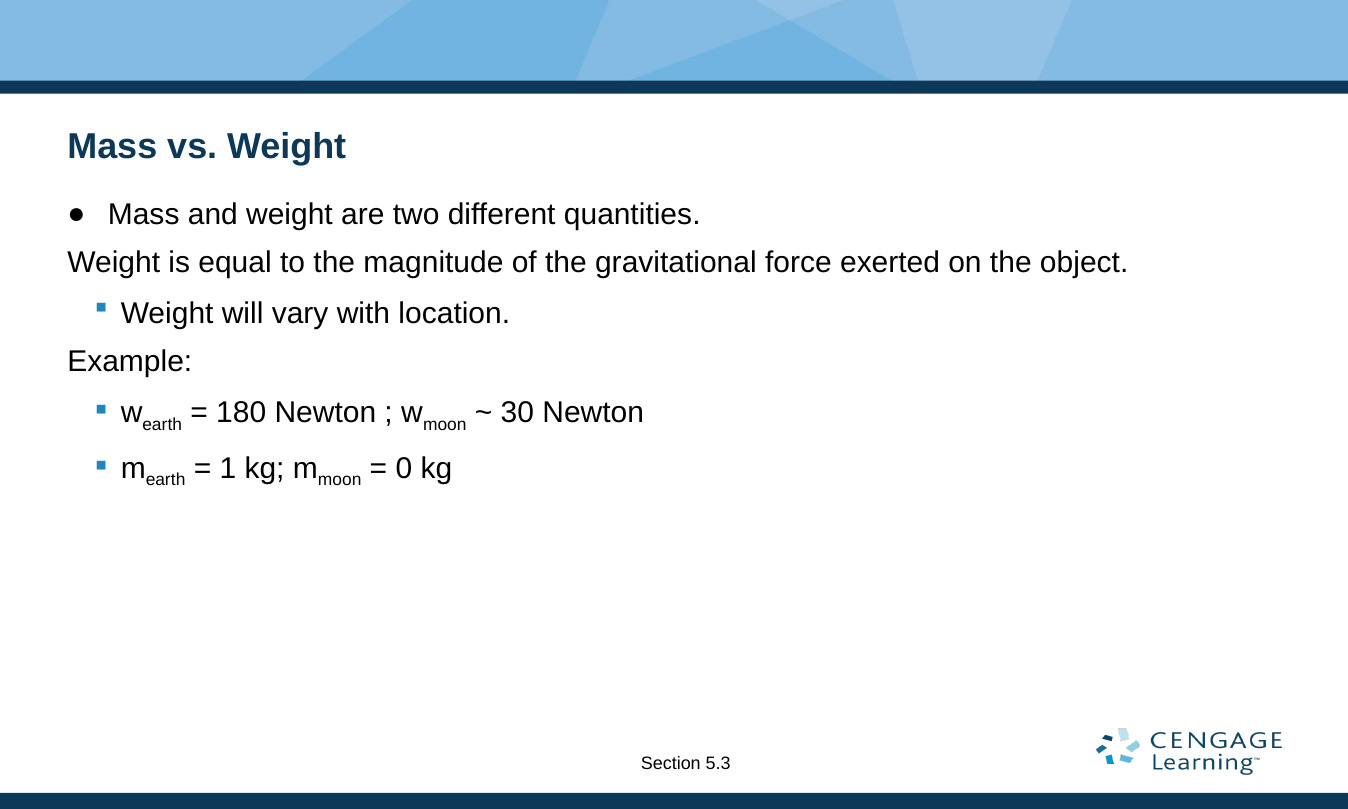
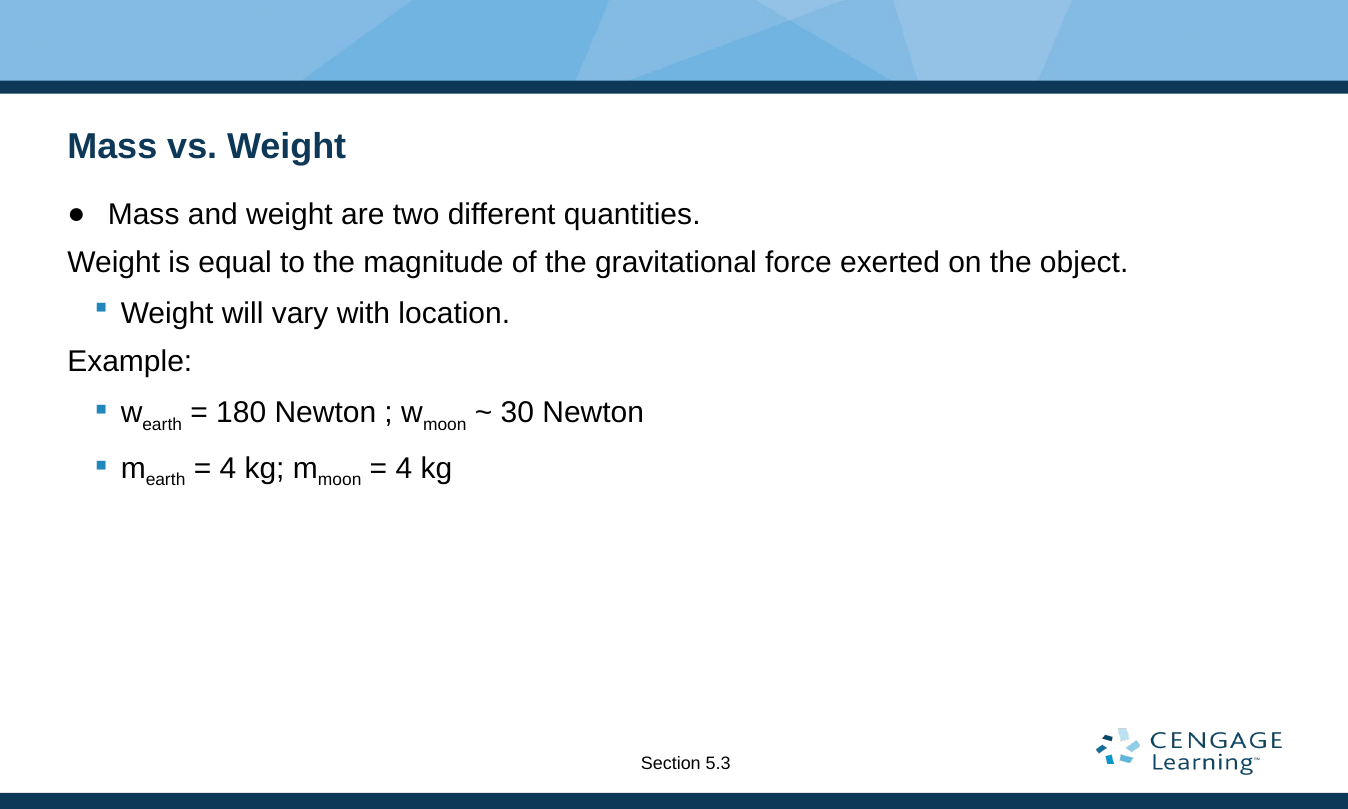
1: 1 -> 4 (228, 468)
0: 0 -> 4 (404, 468)
